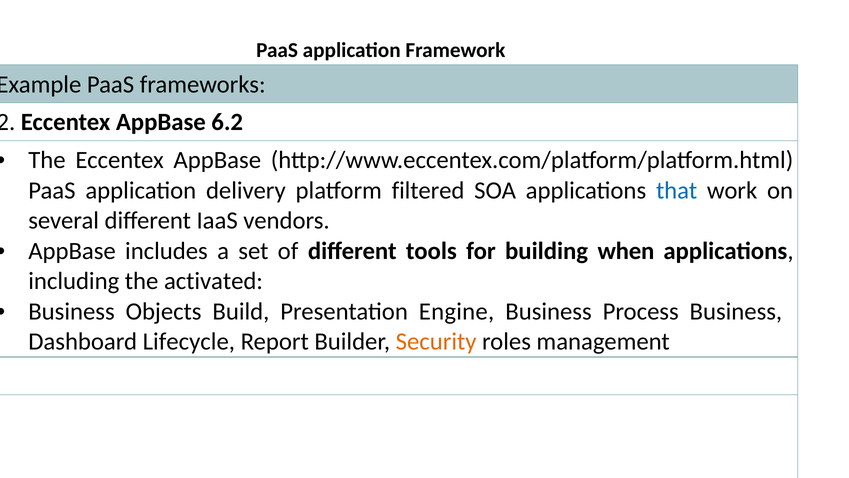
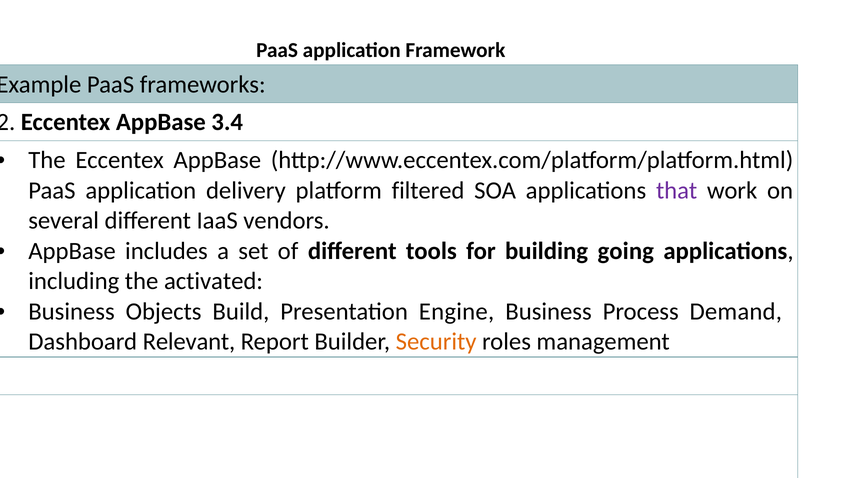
6.2: 6.2 -> 3.4 (227, 122)
that colour: blue -> purple (677, 190)
when: when -> going (626, 251)
Process Business: Business -> Demand (736, 311)
Lifecycle: Lifecycle -> Relevant (189, 341)
